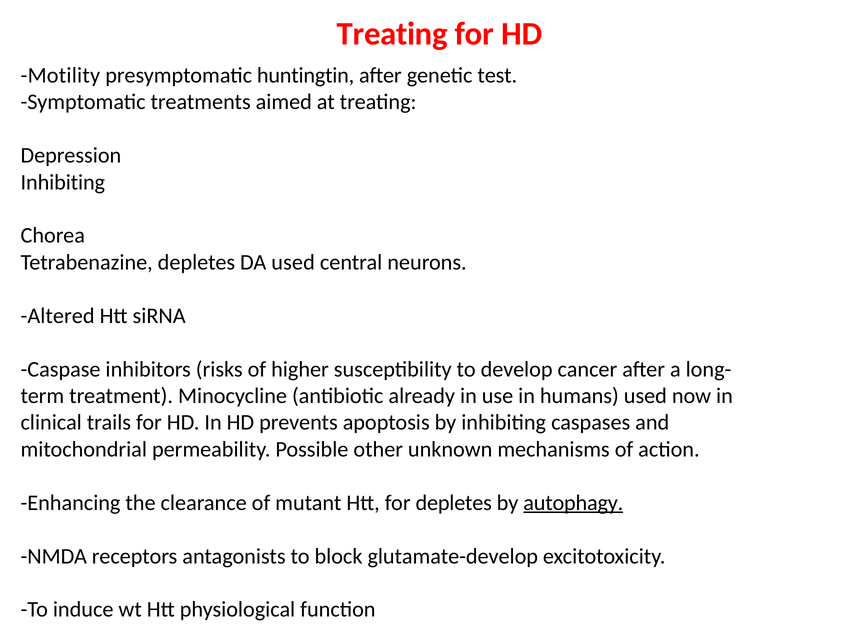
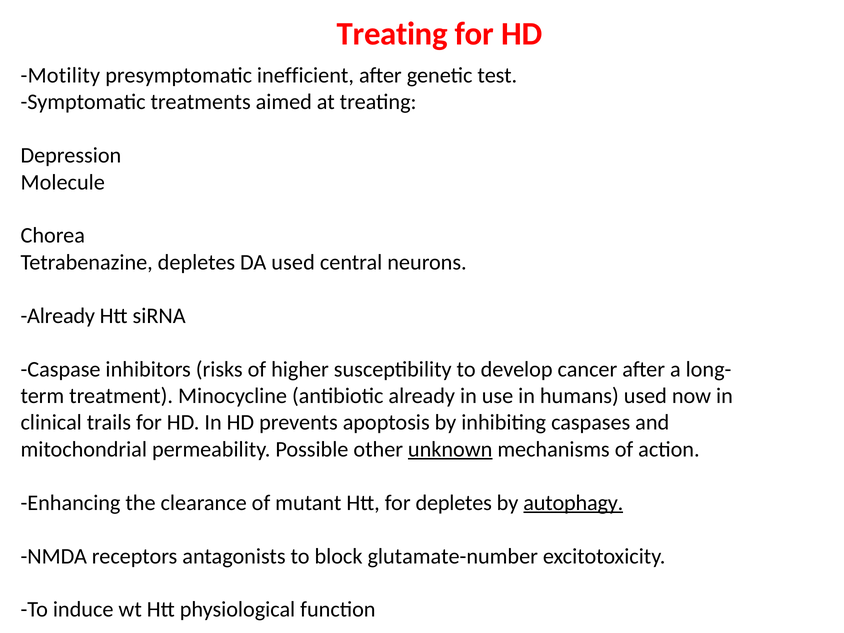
huntingtin: huntingtin -> inefficient (305, 75)
Inhibiting: Inhibiting -> Molecule (63, 182)
Altered: Altered -> Already (58, 316)
unknown underline: none -> present (450, 449)
glutamate-develop: glutamate-develop -> glutamate-number (453, 556)
